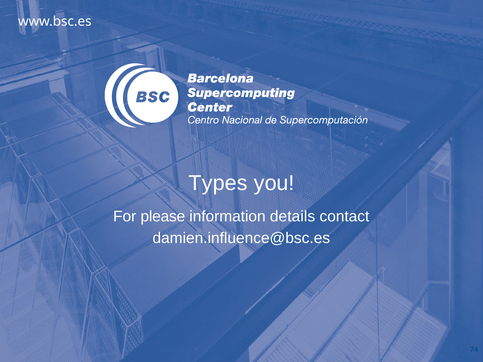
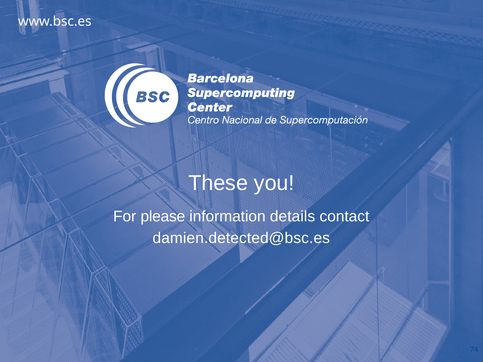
Types: Types -> These (218, 183)
damien.influence@bsc.es: damien.influence@bsc.es -> damien.detected@bsc.es (241, 238)
